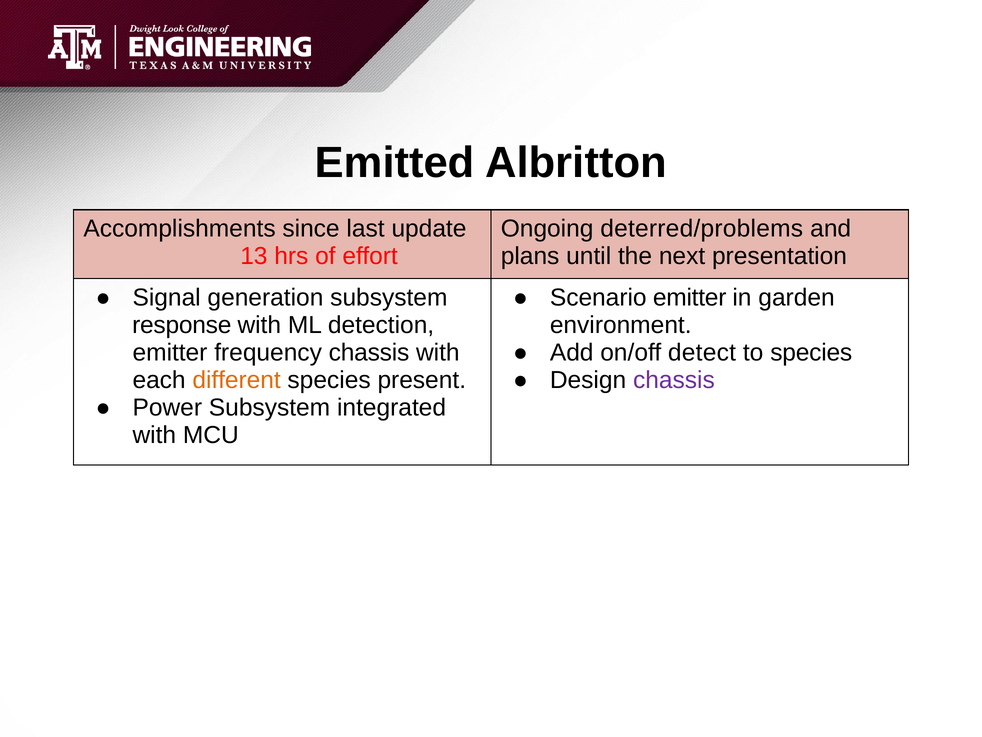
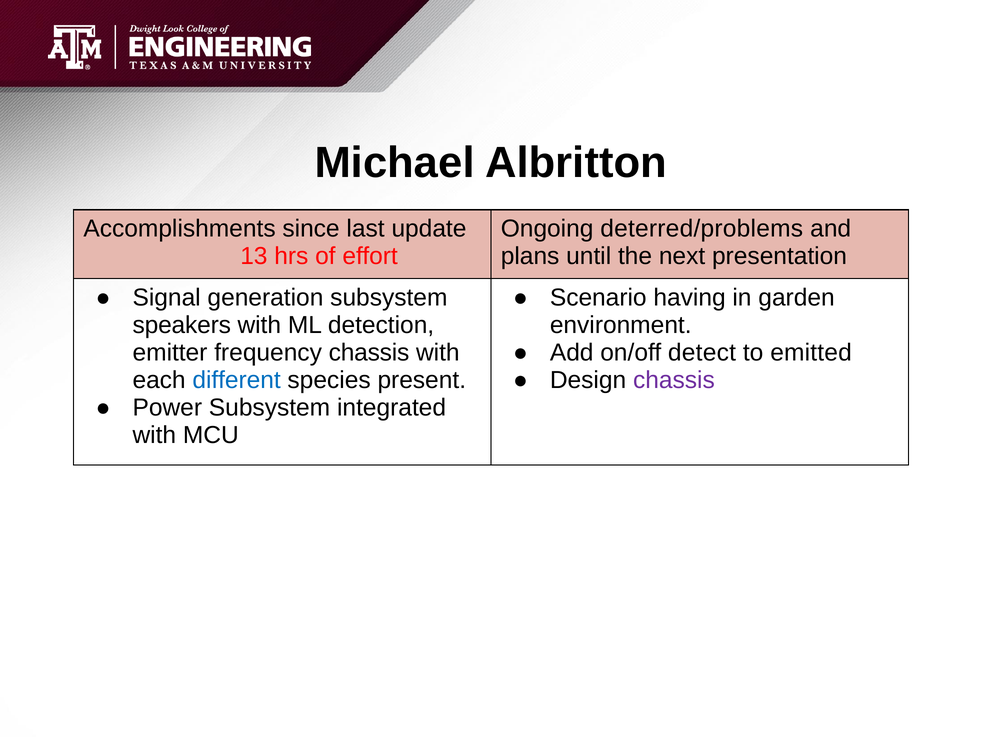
Emitted: Emitted -> Michael (395, 163)
Scenario emitter: emitter -> having (690, 297)
response: response -> speakers (182, 325)
to species: species -> emitted (811, 352)
different colour: orange -> blue (237, 380)
